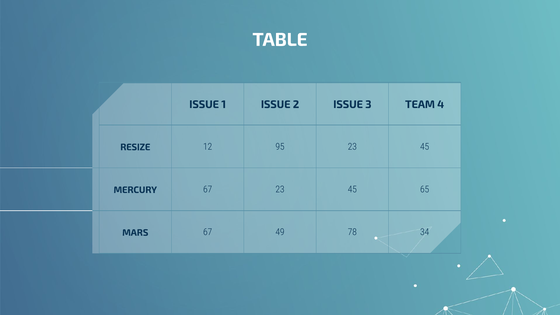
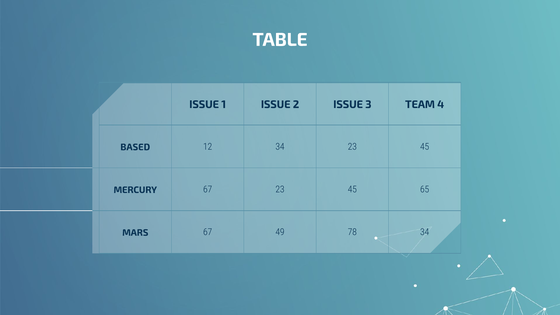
RESIZE: RESIZE -> BASED (135, 147)
12 95: 95 -> 34 (280, 147)
